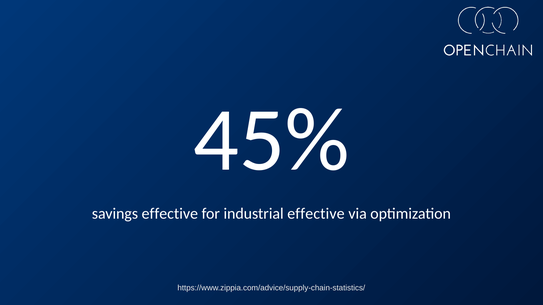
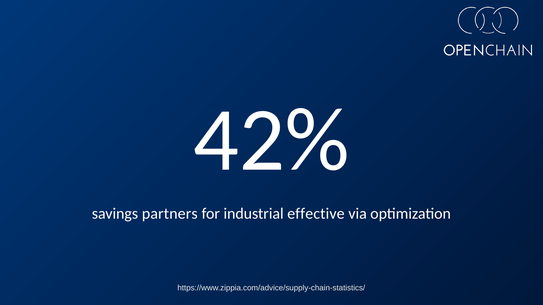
45%: 45% -> 42% (271, 140)
savings effective: effective -> partners (170, 214)
